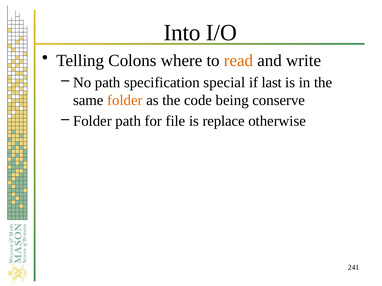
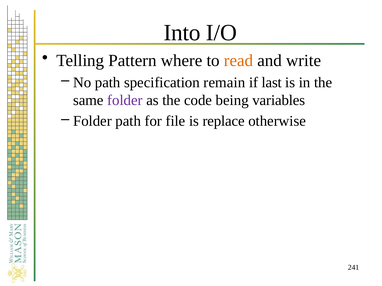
Colons: Colons -> Pattern (132, 61)
special: special -> remain (224, 83)
folder colour: orange -> purple (125, 100)
conserve: conserve -> variables (279, 100)
